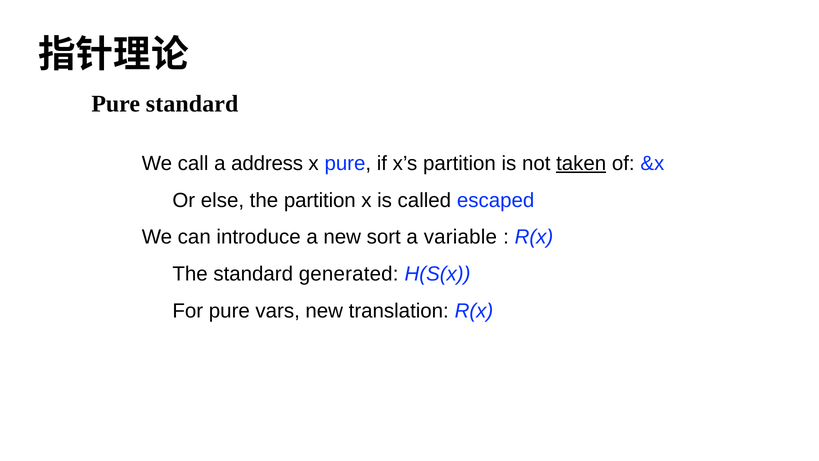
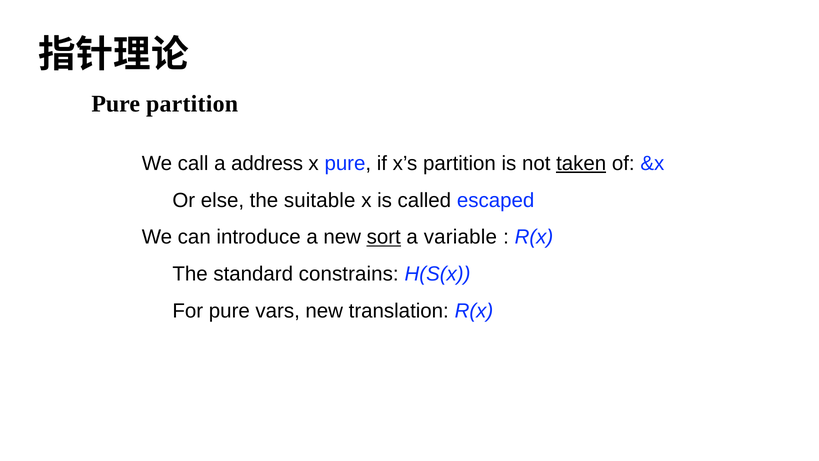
Pure standard: standard -> partition (192, 104)
the partition: partition -> suitable (320, 200)
sort underline: none -> present (384, 237)
generated: generated -> constrains (349, 274)
